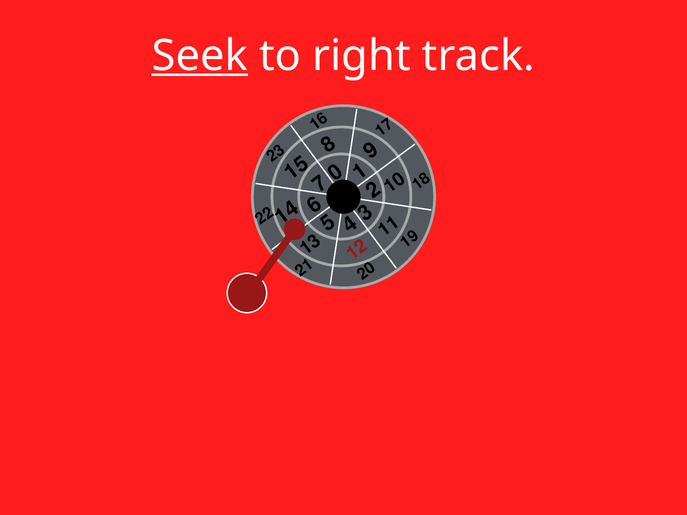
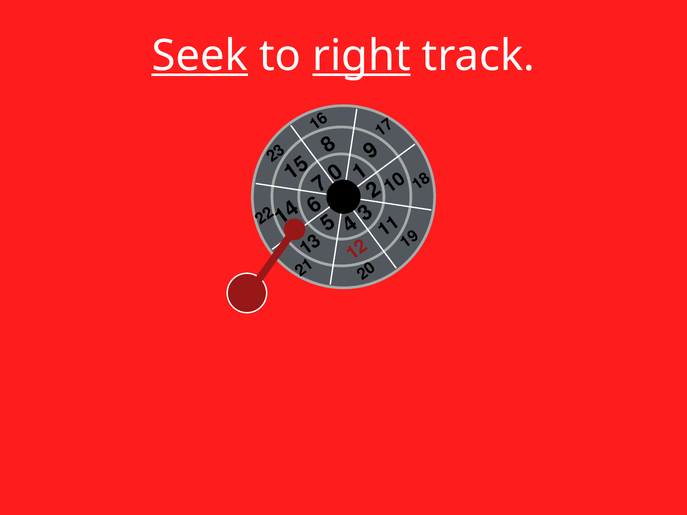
right underline: none -> present (362, 56)
